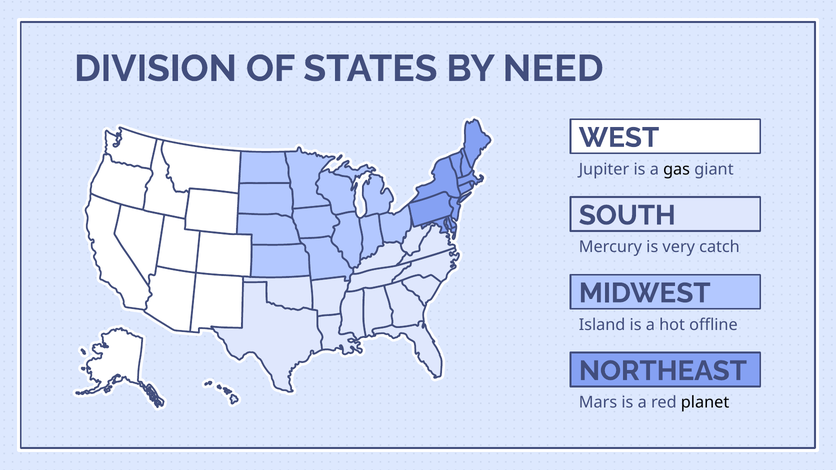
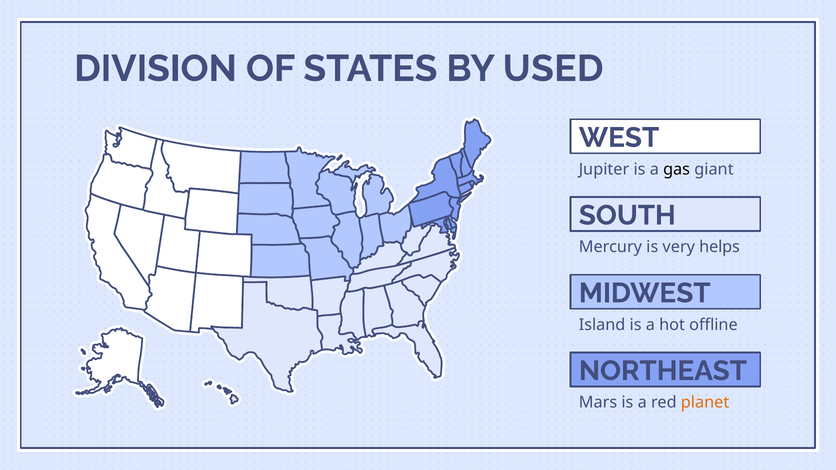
NEED: NEED -> USED (553, 69)
catch: catch -> helps (720, 247)
planet colour: black -> orange (705, 403)
